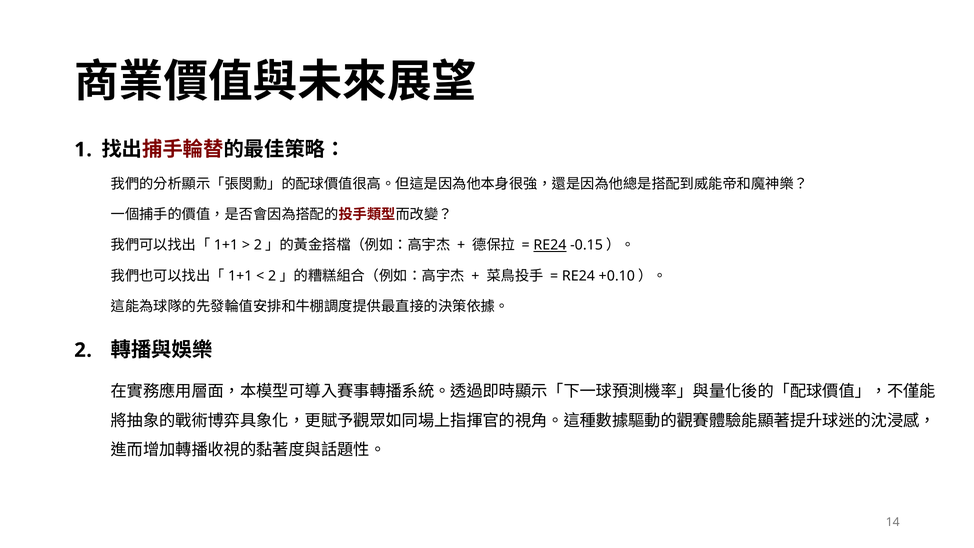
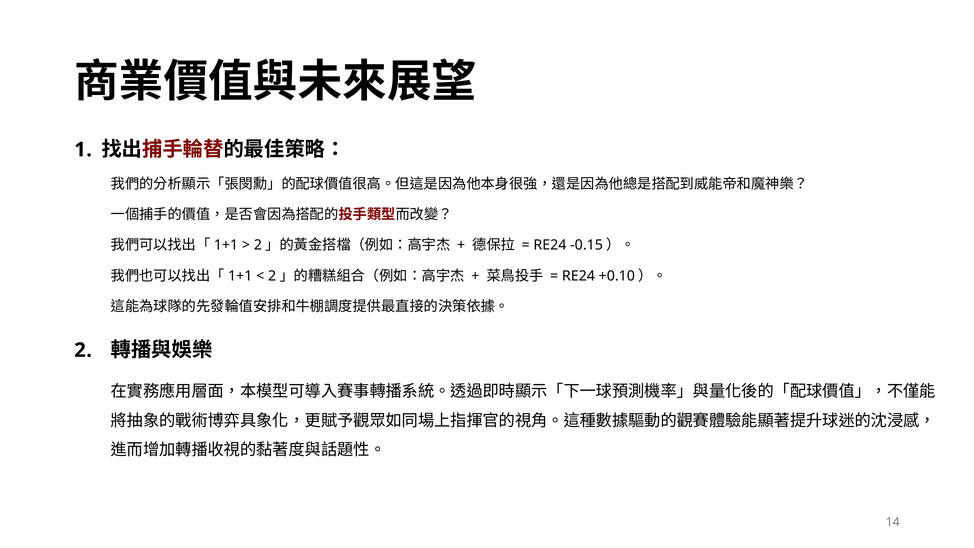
RE24 underline: present -> none (550, 245)
